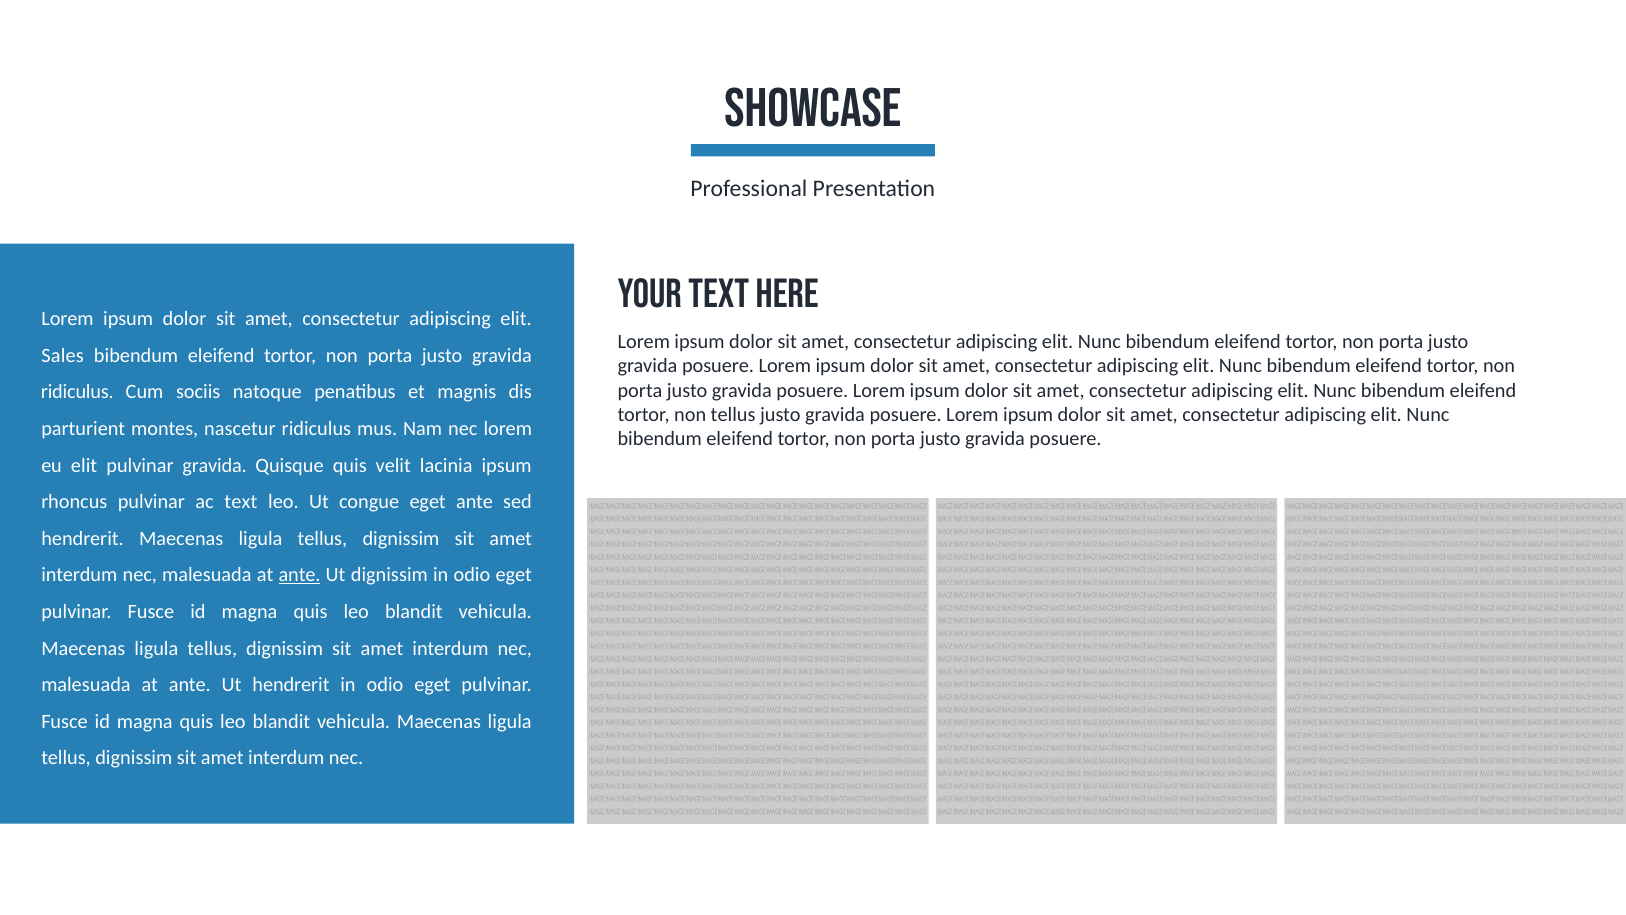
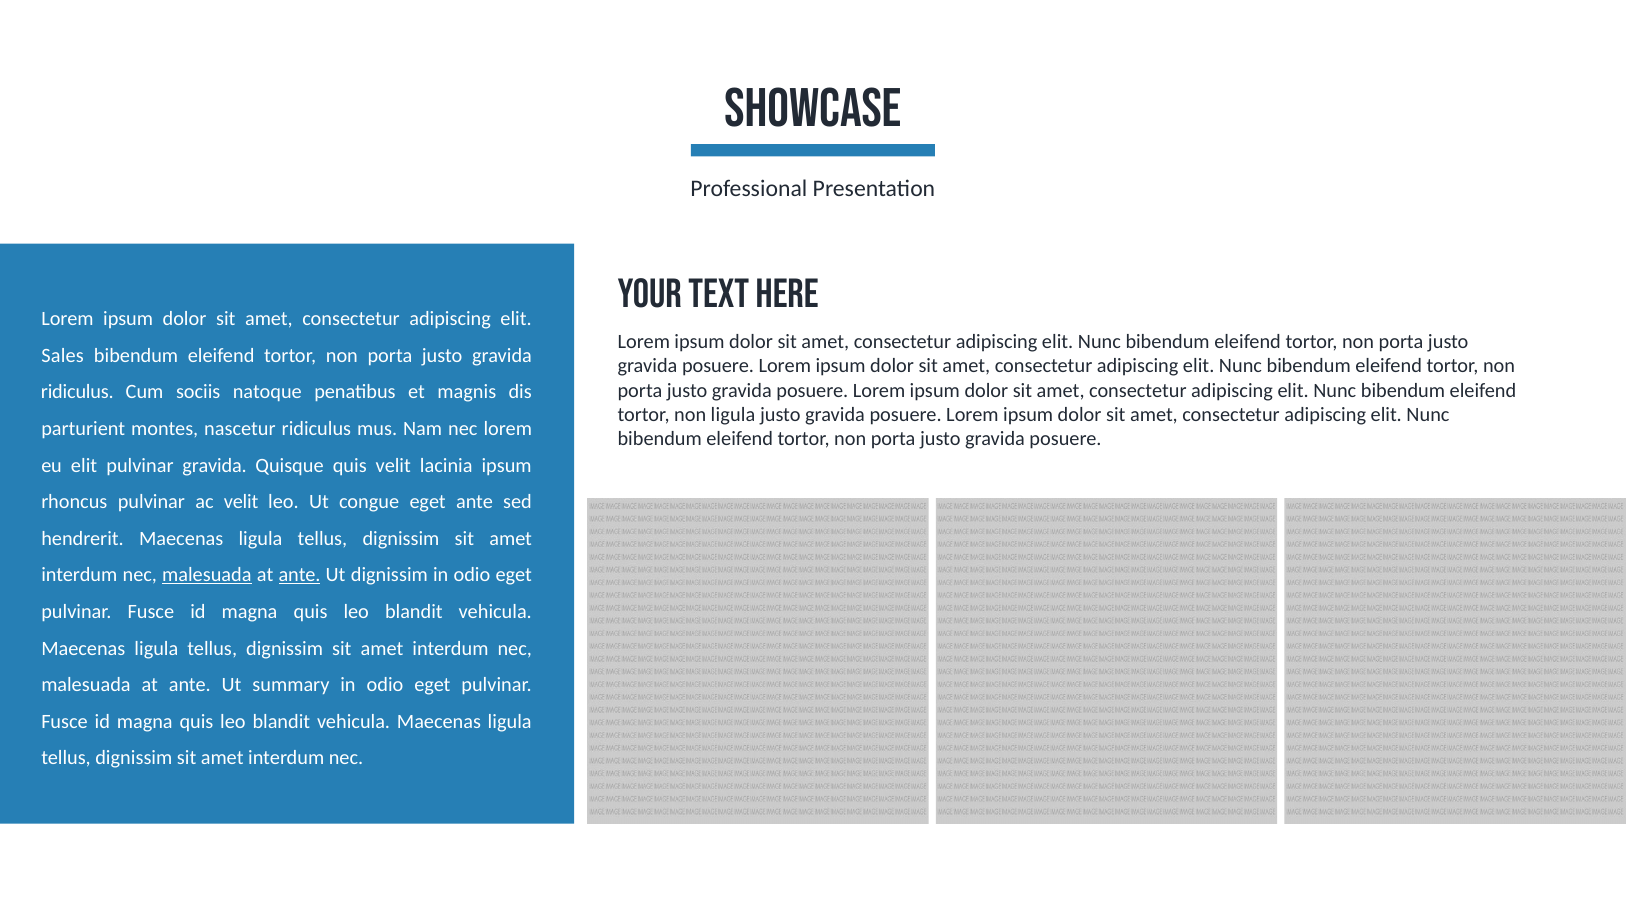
non tellus: tellus -> ligula (733, 415)
ac text: text -> velit (241, 502)
malesuada underline: none -> present (207, 575)
Ut hendrerit: hendrerit -> summary (291, 685)
